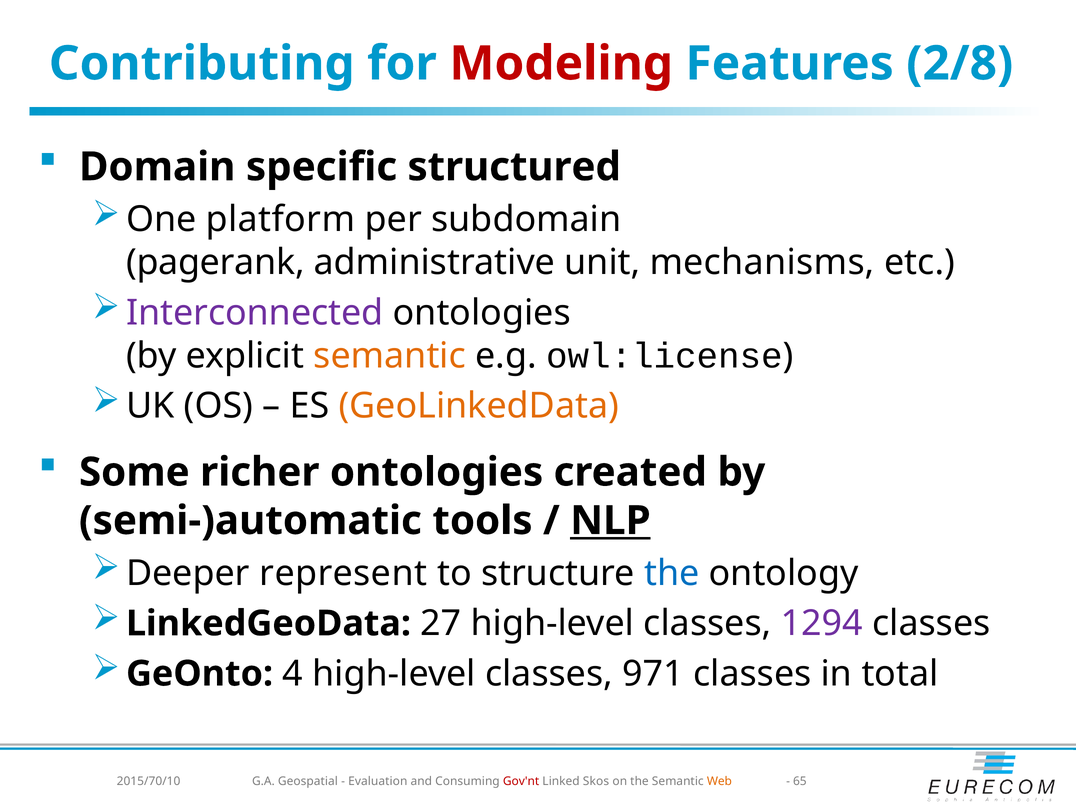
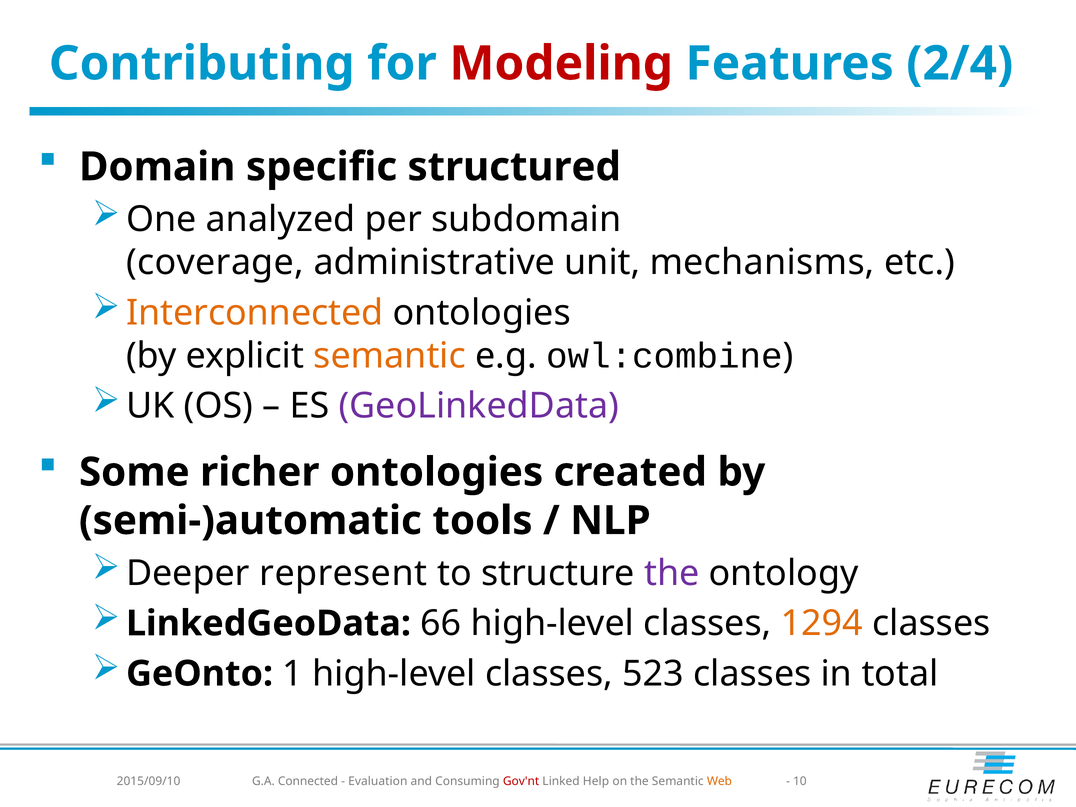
2/8: 2/8 -> 2/4 (960, 64)
platform: platform -> analyzed (281, 220)
pagerank: pagerank -> coverage (215, 263)
Interconnected colour: purple -> orange (255, 313)
owl:license: owl:license -> owl:combine (665, 356)
GeoLinkedData colour: orange -> purple (479, 406)
NLP underline: present -> none (610, 521)
the colour: blue -> purple (672, 573)
27: 27 -> 66 (441, 624)
1294 colour: purple -> orange (822, 624)
4: 4 -> 1 (293, 674)
971: 971 -> 523 (653, 674)
2015/70/10: 2015/70/10 -> 2015/09/10 (149, 781)
Geospatial: Geospatial -> Connected (308, 781)
Skos: Skos -> Help (596, 781)
65: 65 -> 10 (800, 781)
